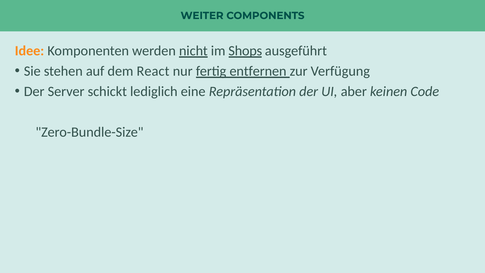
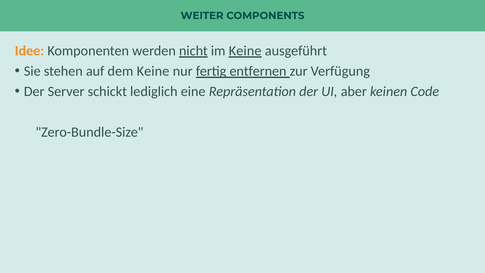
im Shops: Shops -> Keine (245, 51)
dem React: React -> Keine (153, 71)
